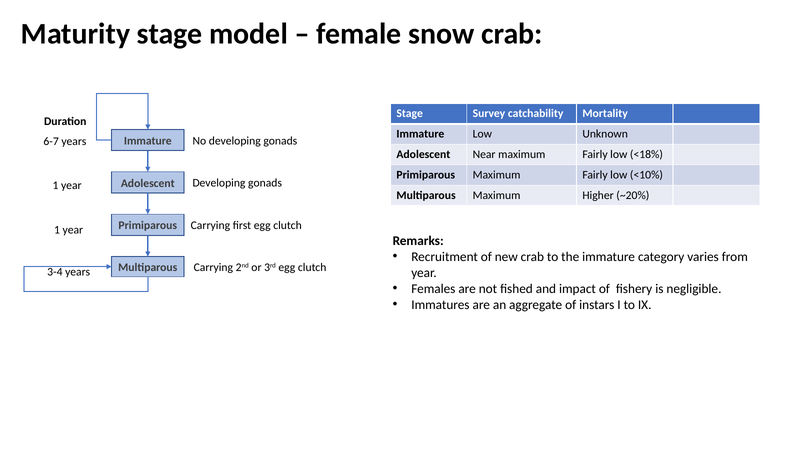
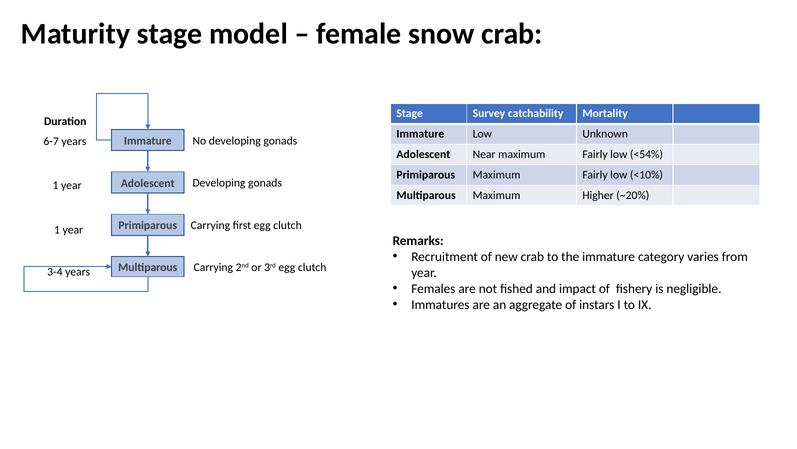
<18%: <18% -> <54% (646, 154)
